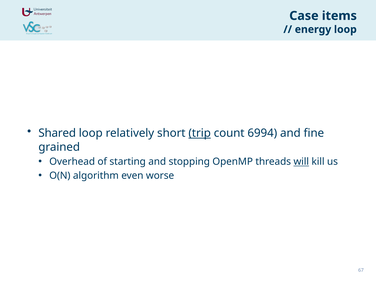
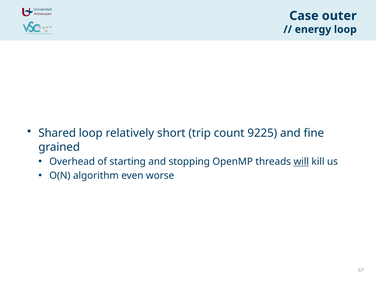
items: items -> outer (339, 16)
trip underline: present -> none (200, 133)
6994: 6994 -> 9225 (262, 133)
